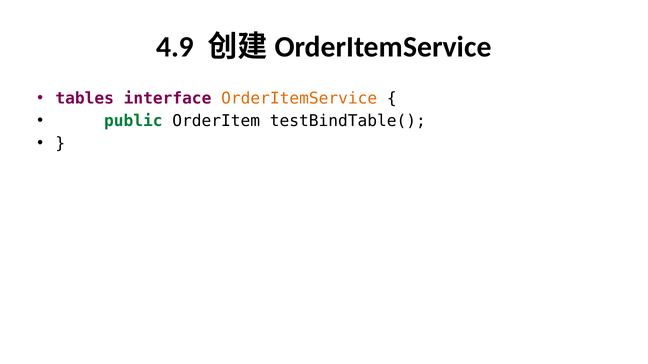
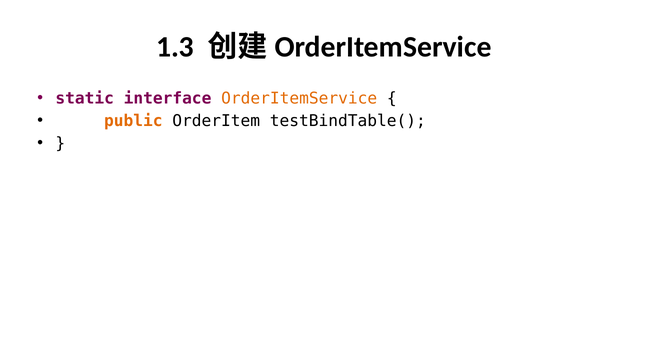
4.9: 4.9 -> 1.3 (175, 47)
tables: tables -> static (85, 98)
public colour: green -> orange (133, 121)
